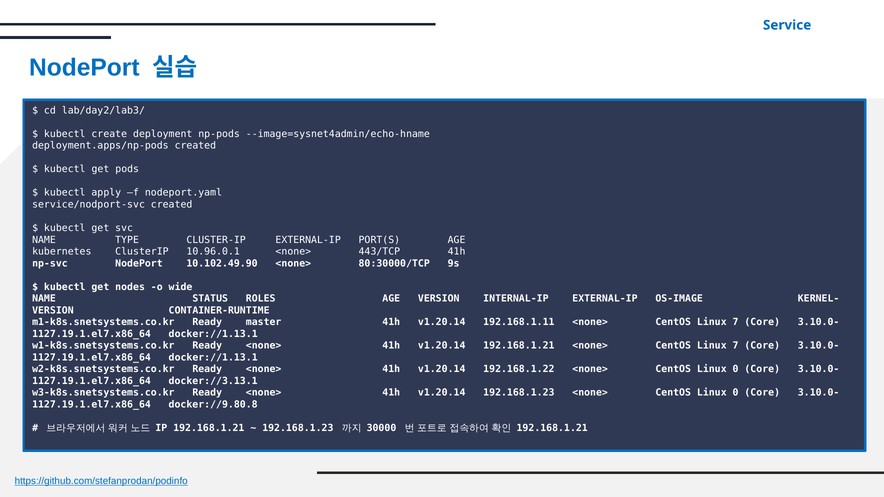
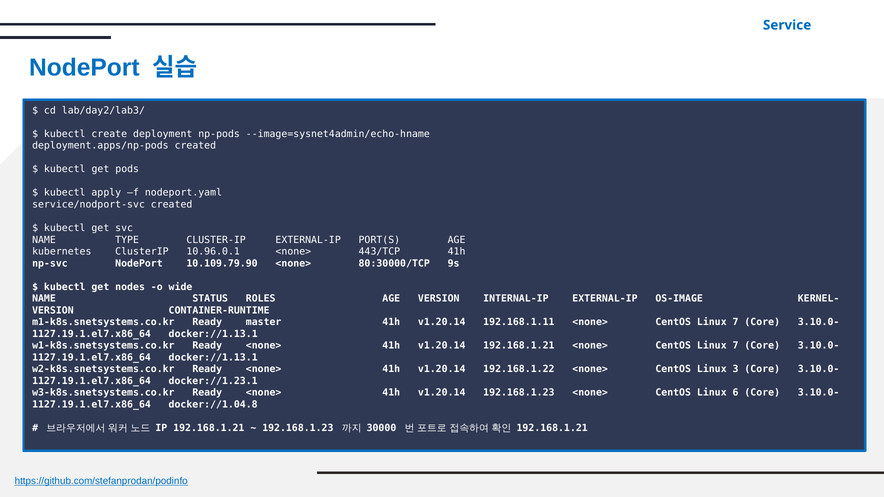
10.102.49.90: 10.102.49.90 -> 10.109.79.90 (222, 263)
0: 0 -> 3 (735, 369)
docker://3.13.1: docker://3.13.1 -> docker://1.23.1 (213, 381)
0: 0 -> 6 (735, 393)
docker://9.80.8: docker://9.80.8 -> docker://1.04.8 (213, 405)
